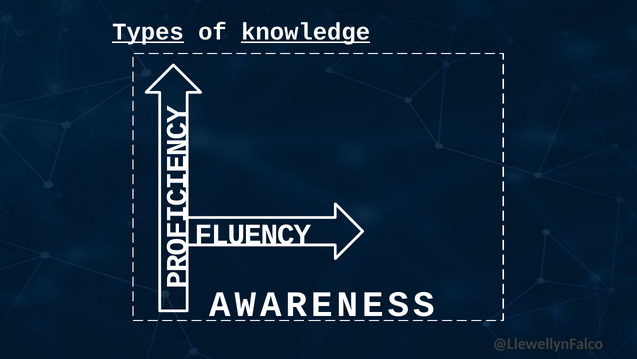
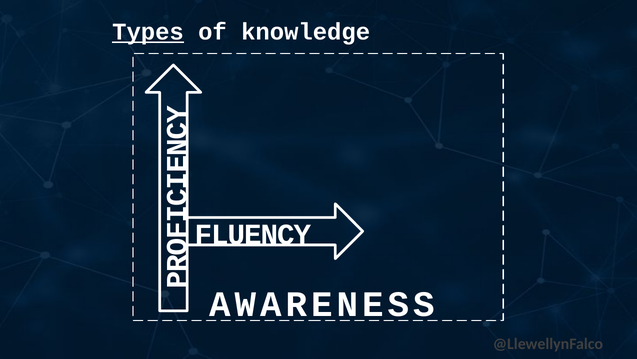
knowledge underline: present -> none (306, 32)
